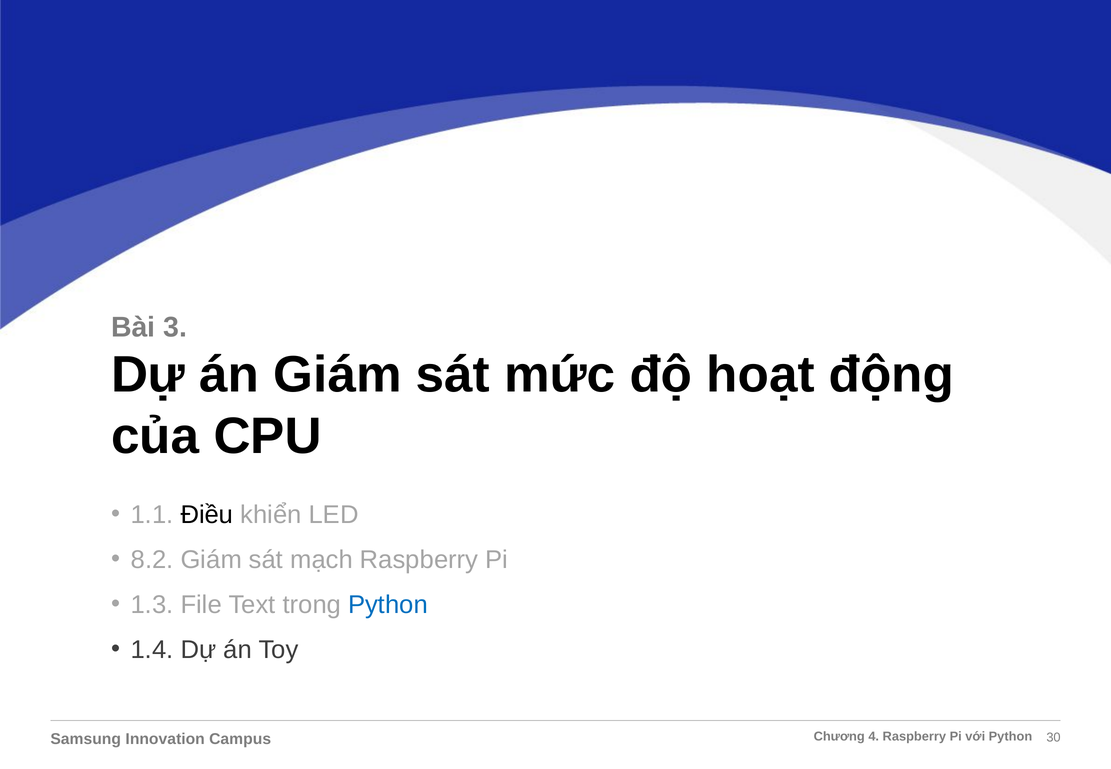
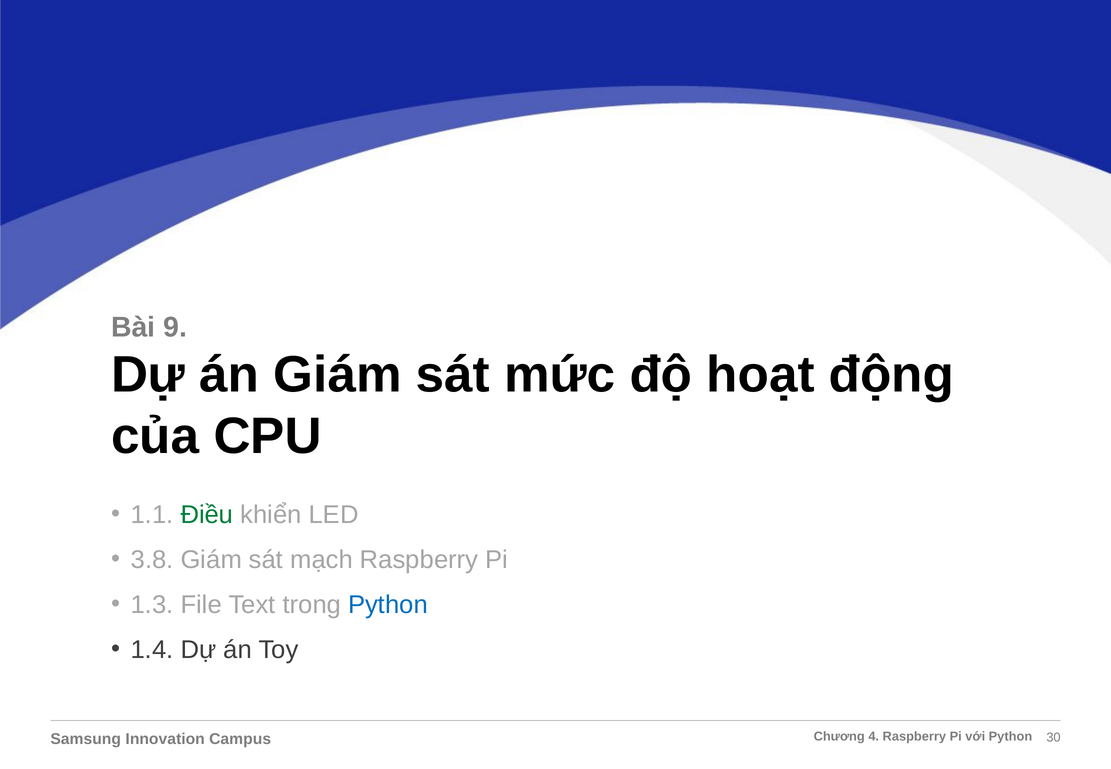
3: 3 -> 9 (175, 328)
Điều colour: black -> green (207, 515)
8.2: 8.2 -> 3.8 (152, 560)
